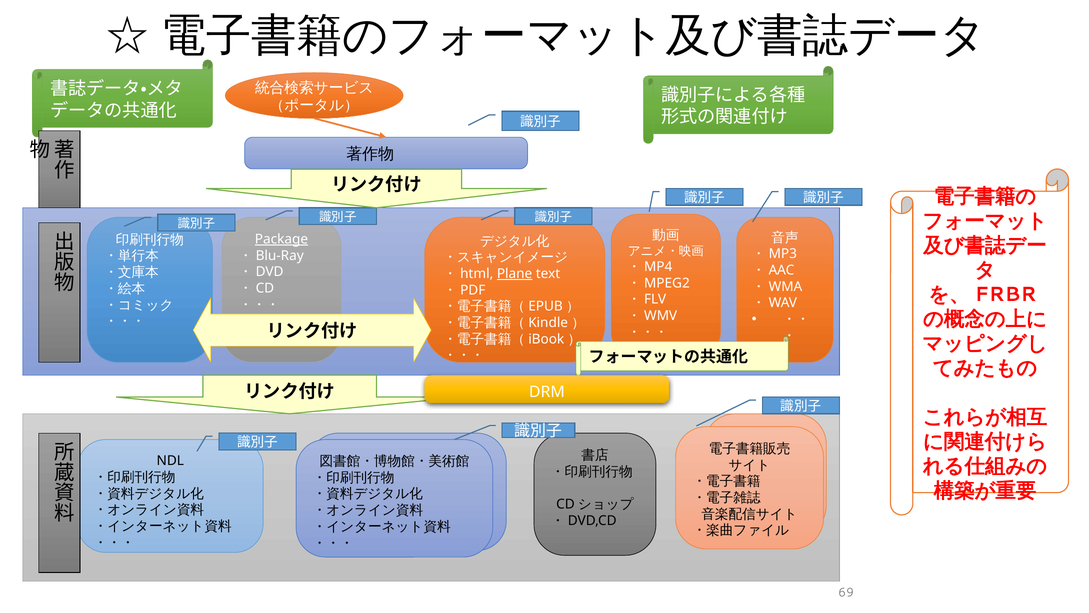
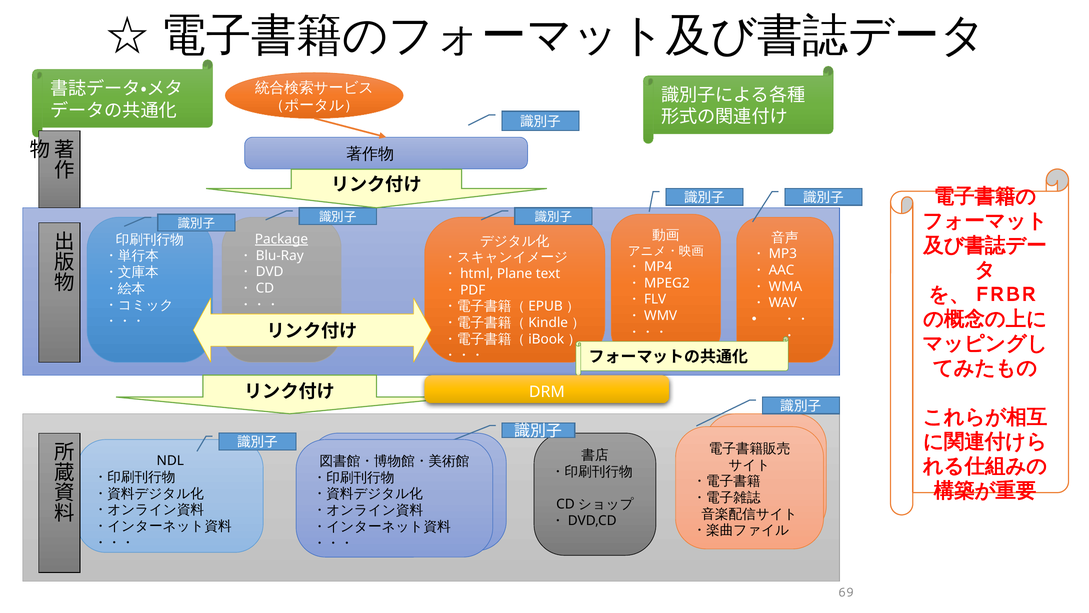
Plane underline: present -> none (515, 274)
